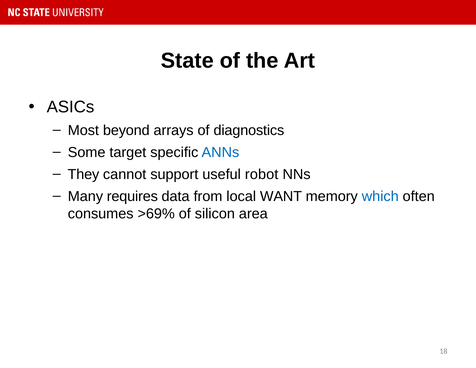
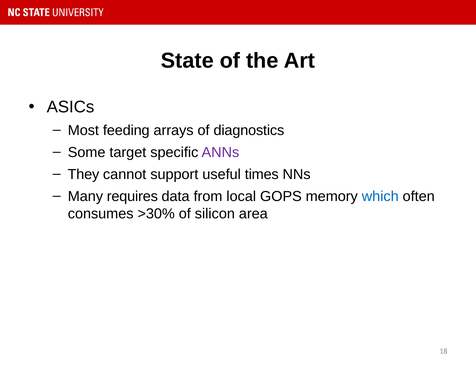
beyond: beyond -> feeding (126, 130)
ANNs colour: blue -> purple (220, 152)
robot: robot -> times (262, 174)
WANT: WANT -> GOPS (281, 196)
>69%: >69% -> >30% (156, 214)
